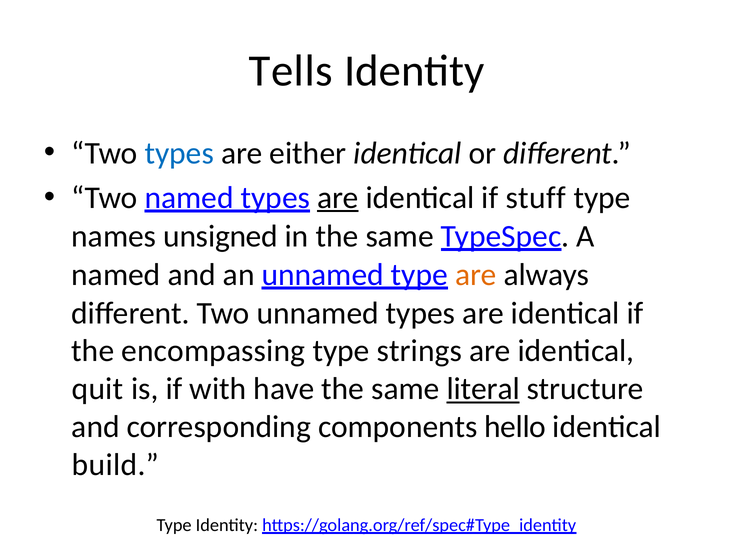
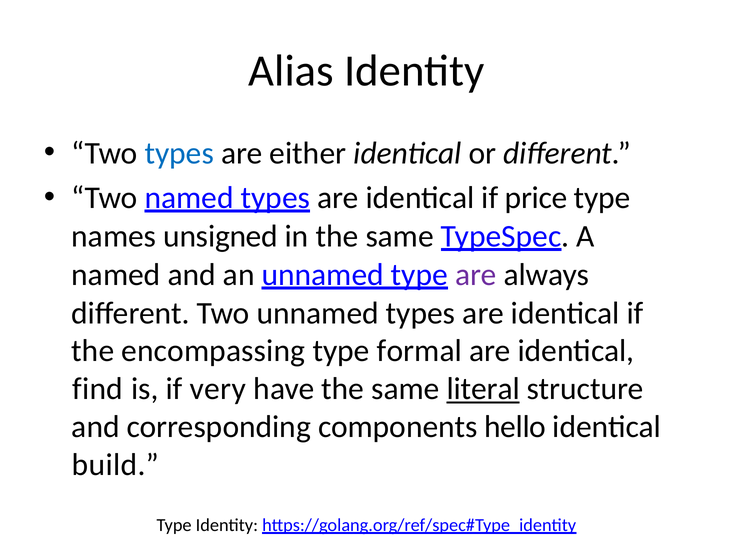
Tells: Tells -> Alias (291, 71)
are underline: present -> none (338, 198)
stuff: stuff -> price (536, 198)
are colour: orange -> purple (476, 274)
strings: strings -> formal (419, 351)
quit: quit -> find (98, 389)
with: with -> very (218, 389)
